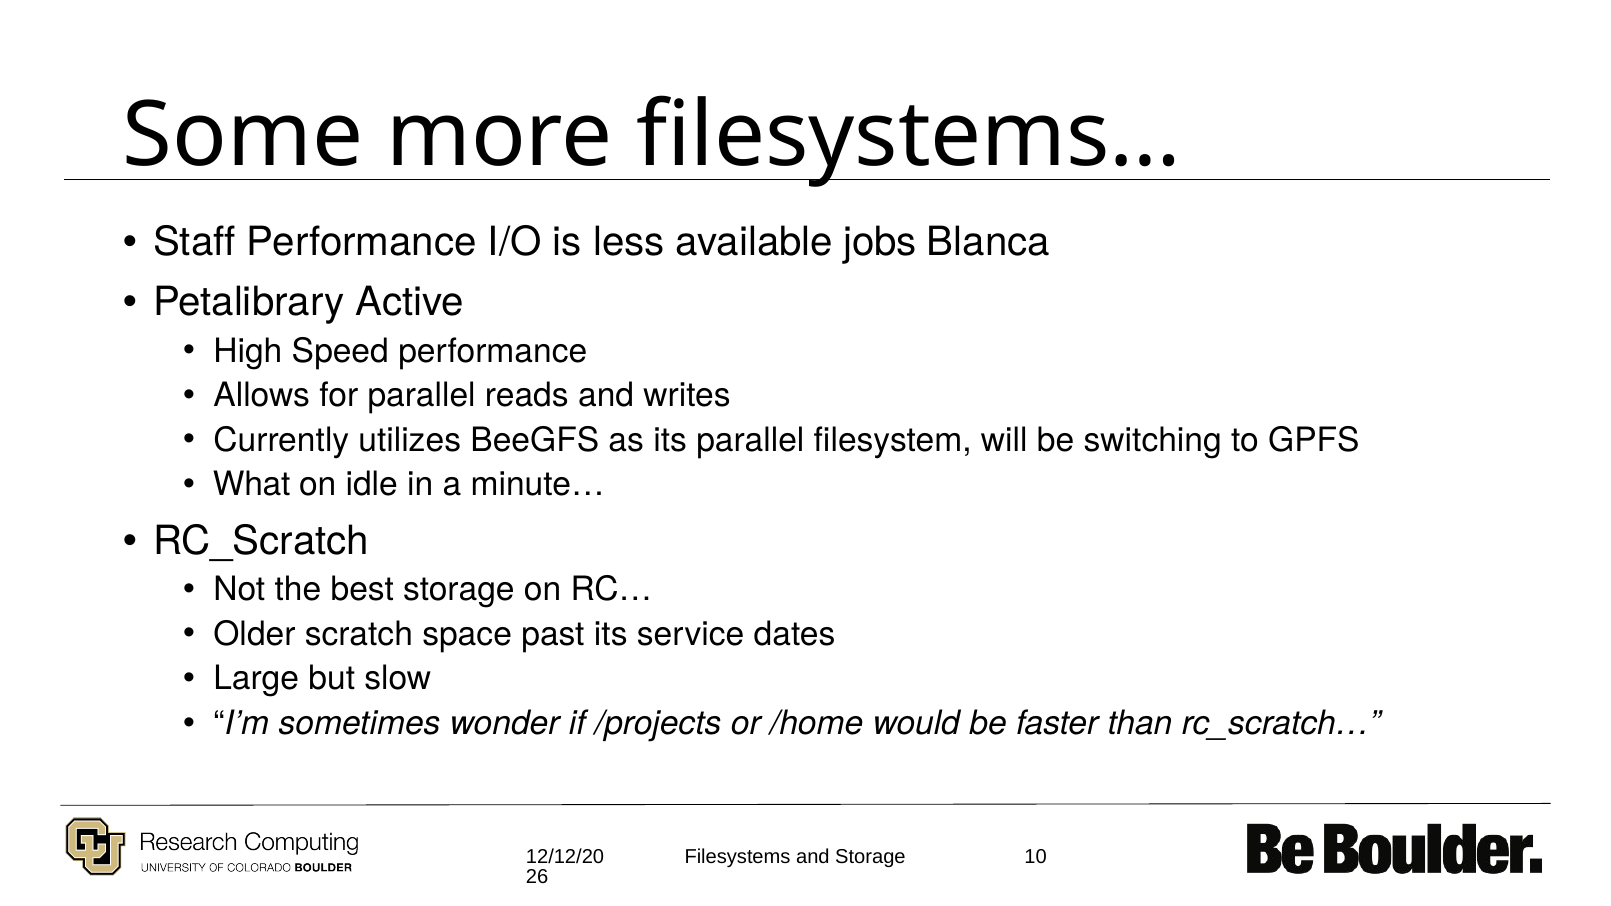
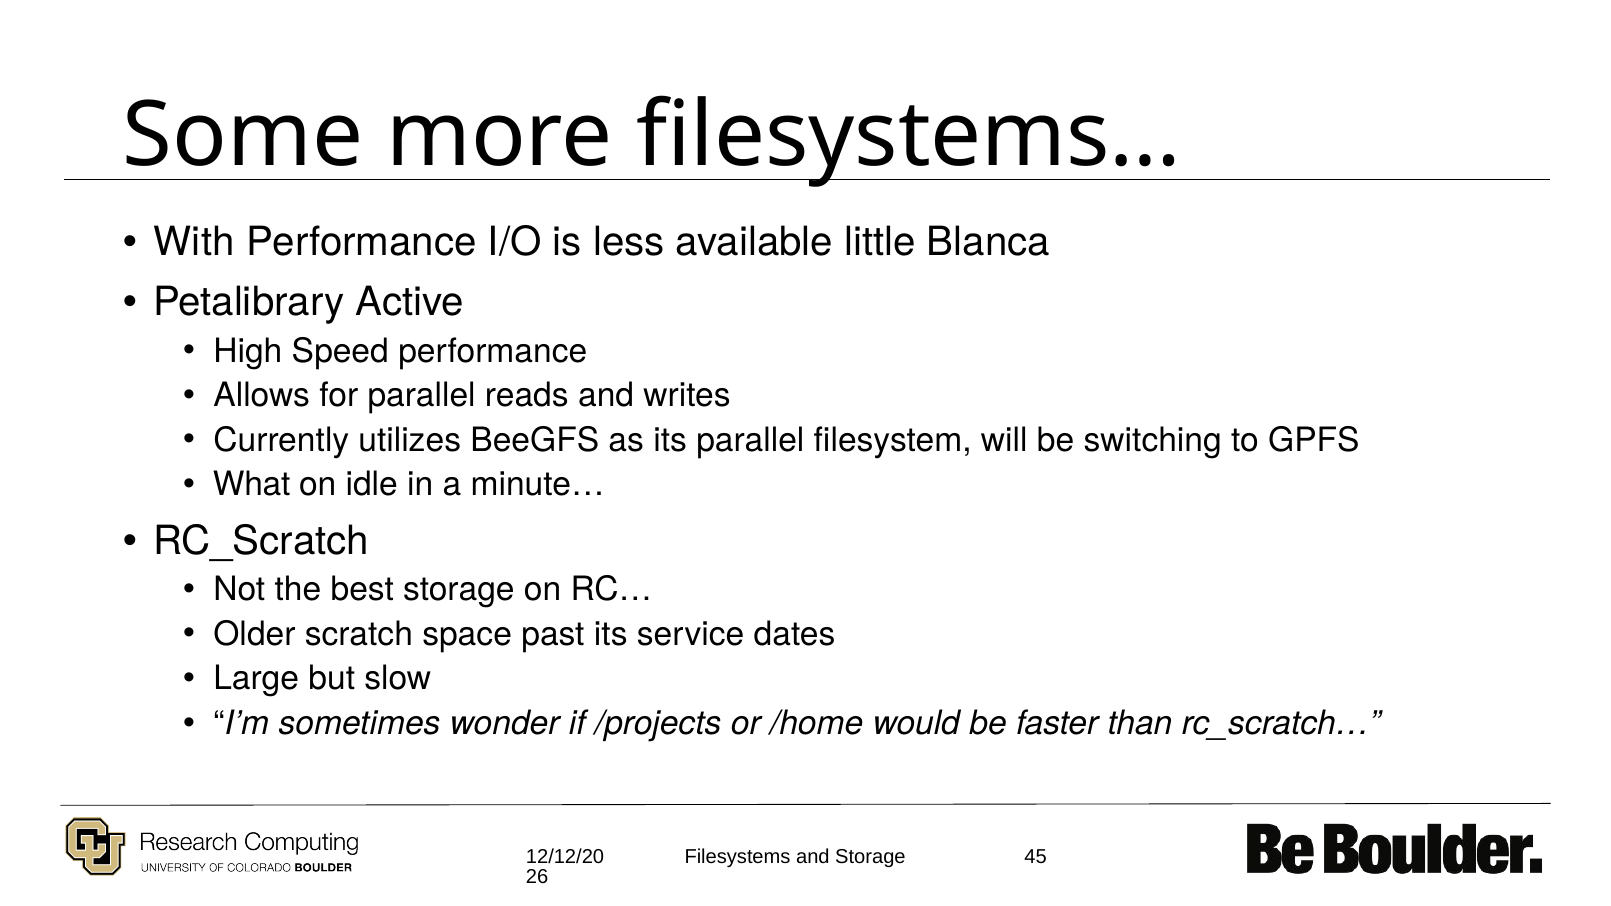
Staff: Staff -> With (194, 242)
jobs: jobs -> little (880, 242)
10: 10 -> 45 (1036, 857)
